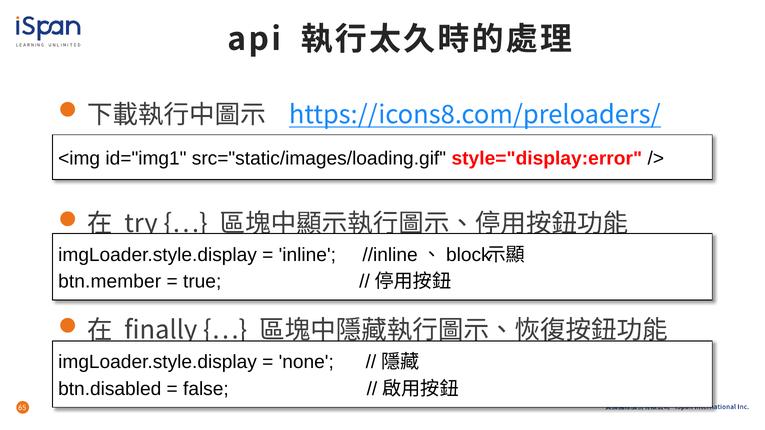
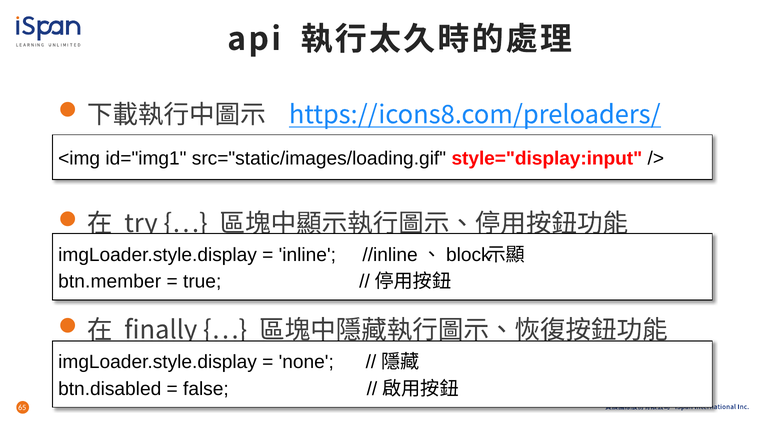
style="display:error: style="display:error -> style="display:input (547, 159)
